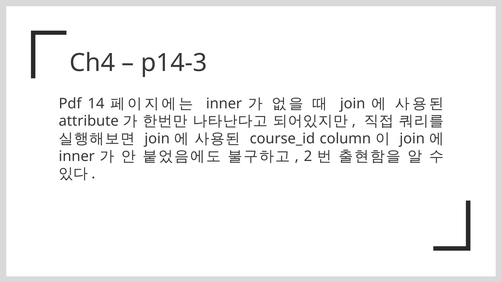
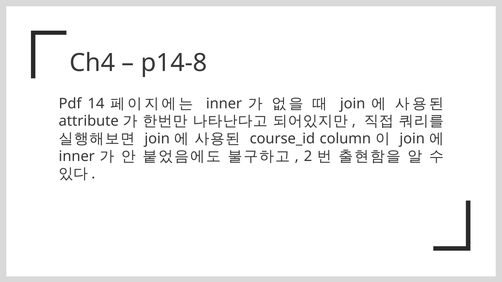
p14-3: p14-3 -> p14-8 (174, 63)
